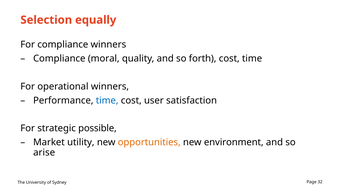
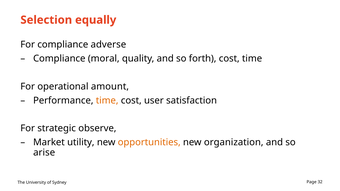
compliance winners: winners -> adverse (108, 45)
operational winners: winners -> amount (110, 87)
time colour: blue -> orange (107, 101)
possible: possible -> observe (97, 128)
environment: environment -> organization (234, 142)
